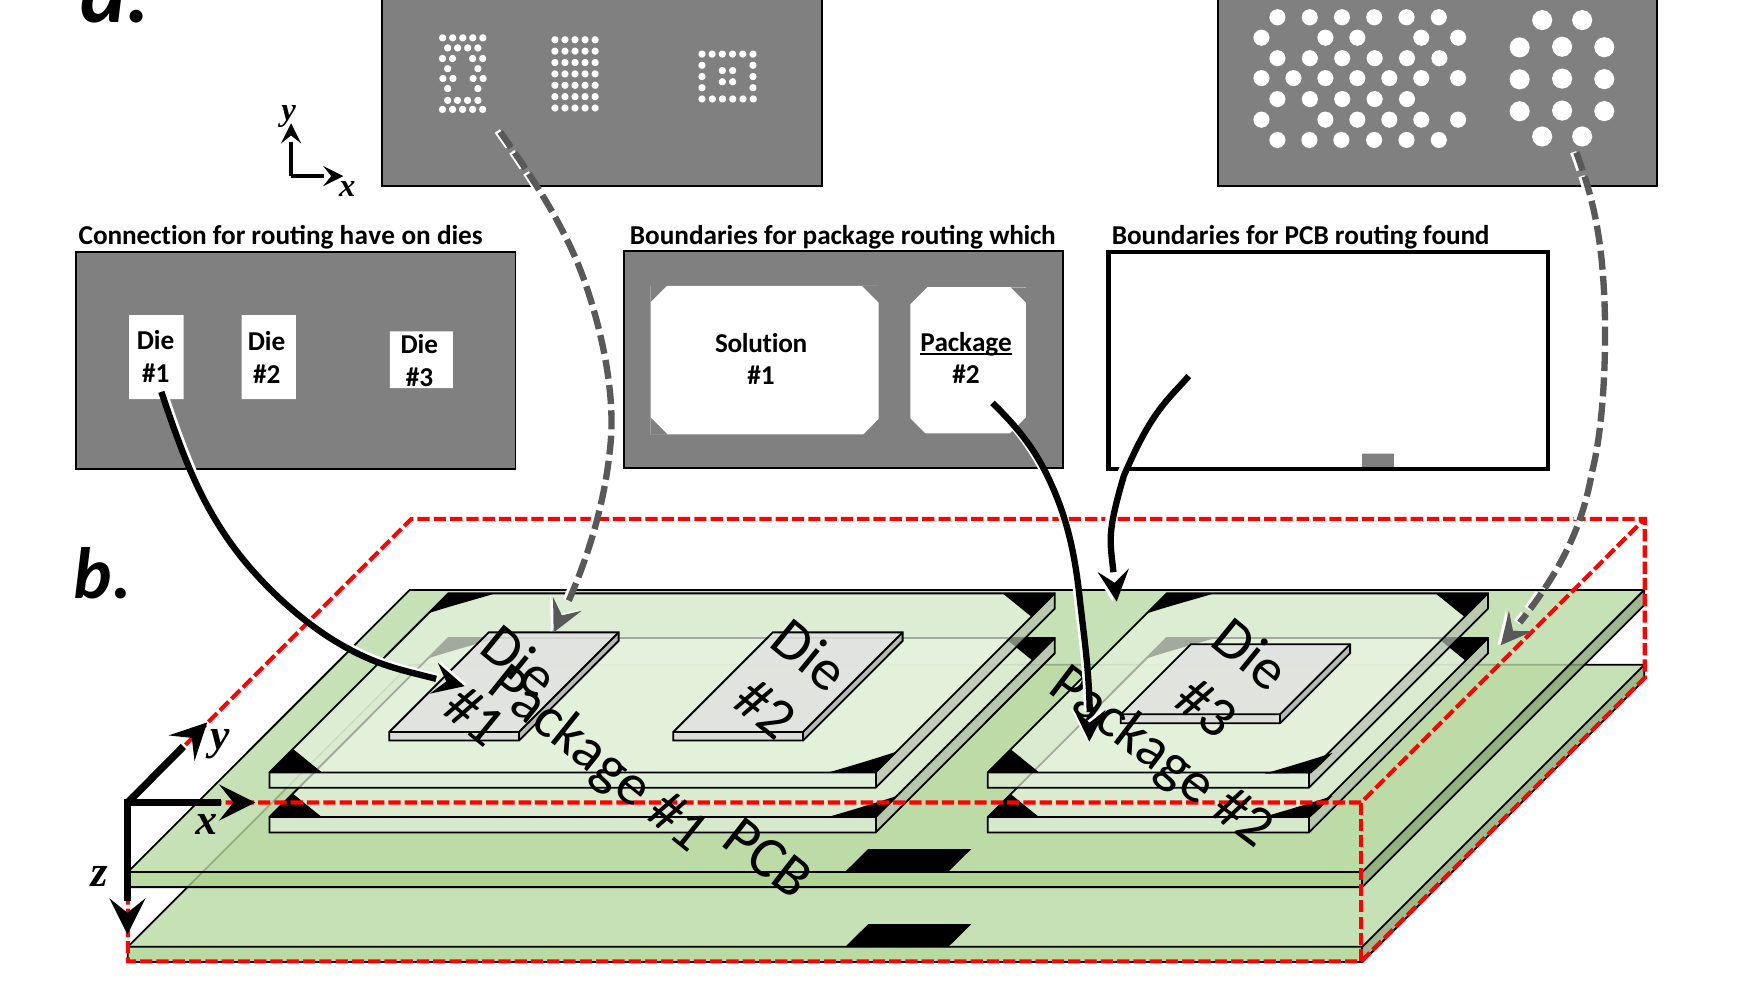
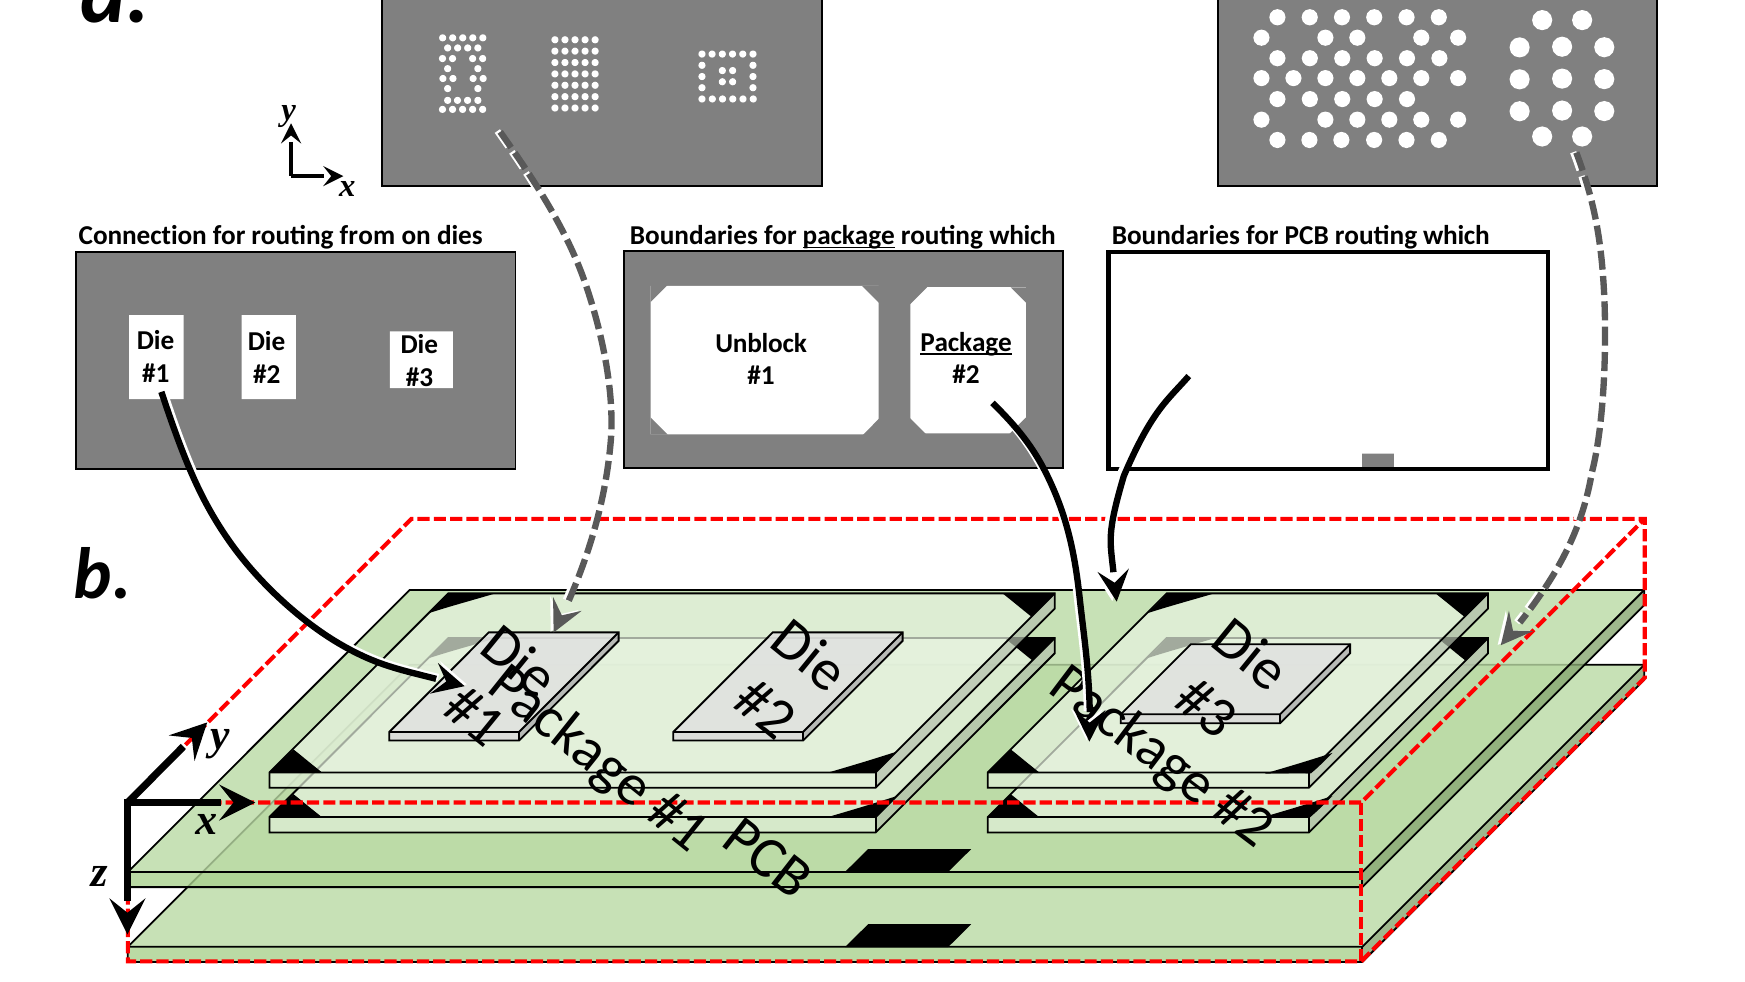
routing have: have -> from (367, 236)
package underline: none -> present (849, 236)
PCB routing found: found -> which (1456, 235)
Solution: Solution -> Unblock (761, 343)
